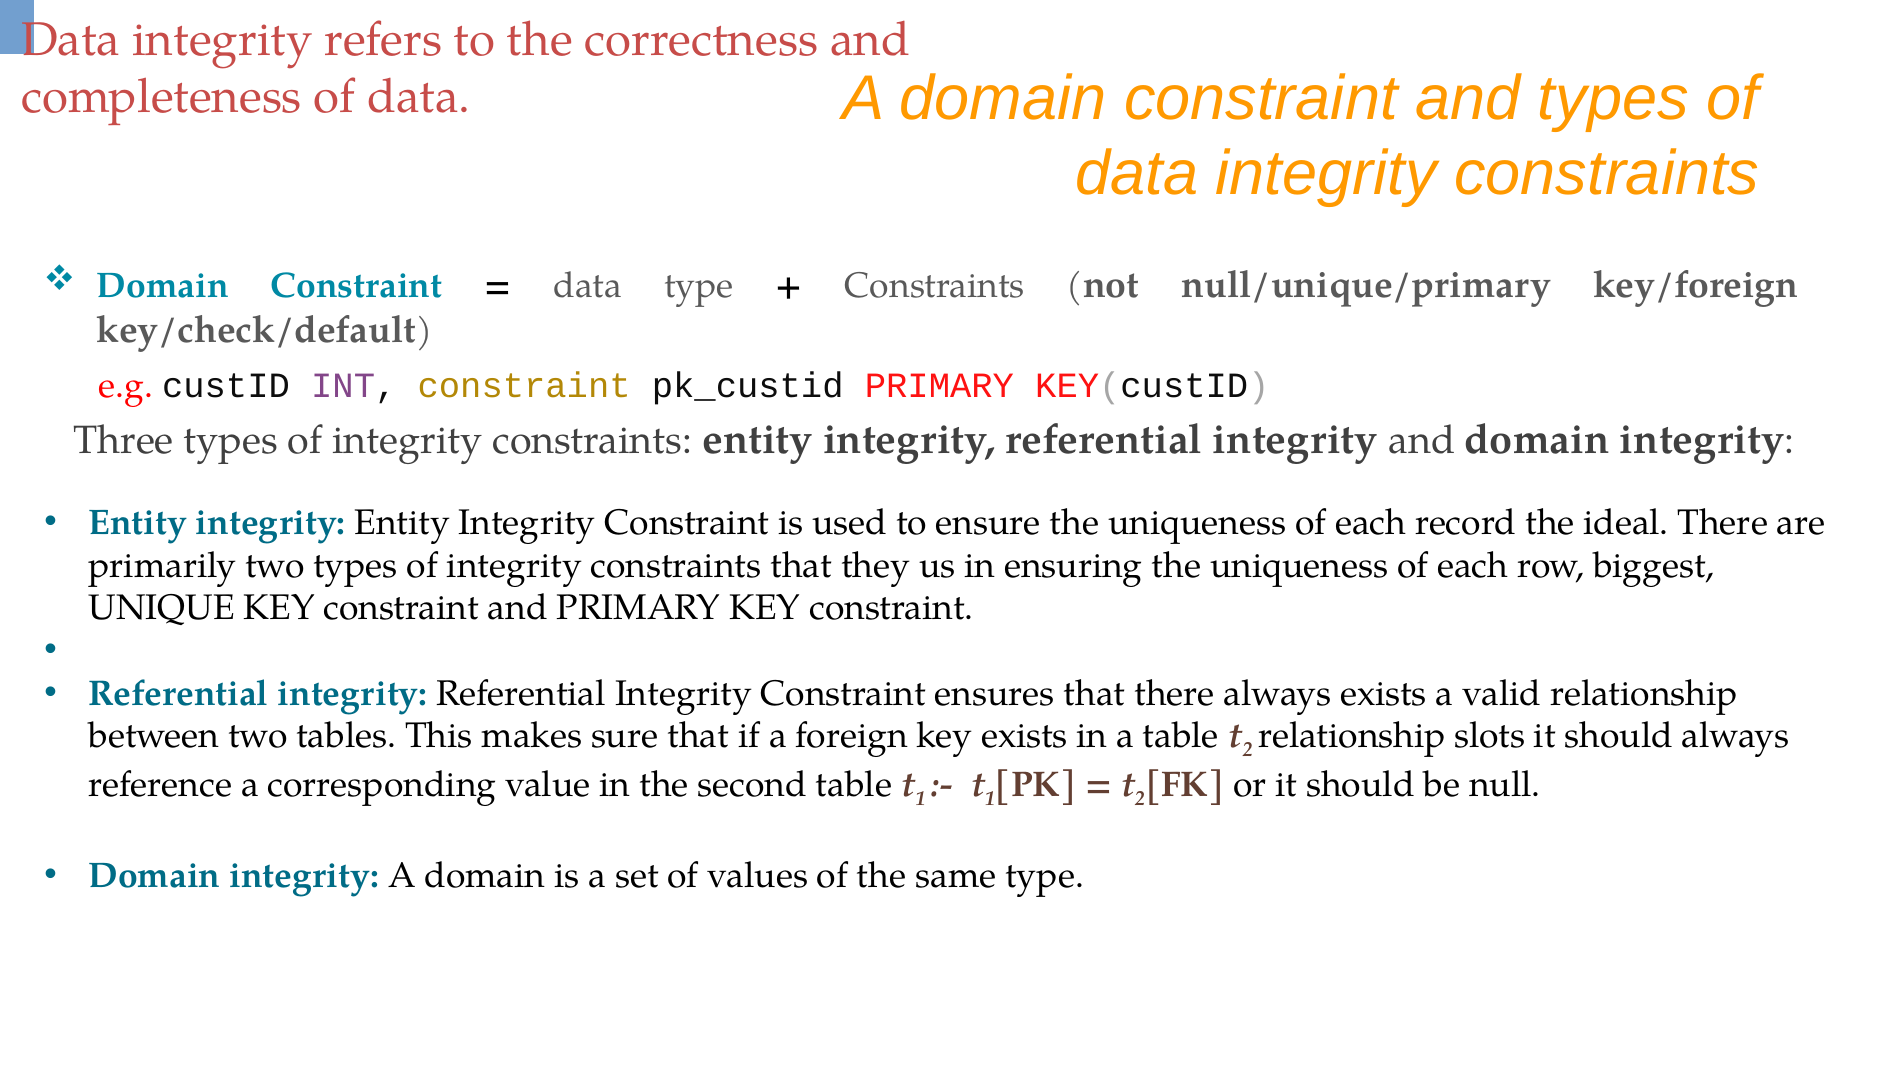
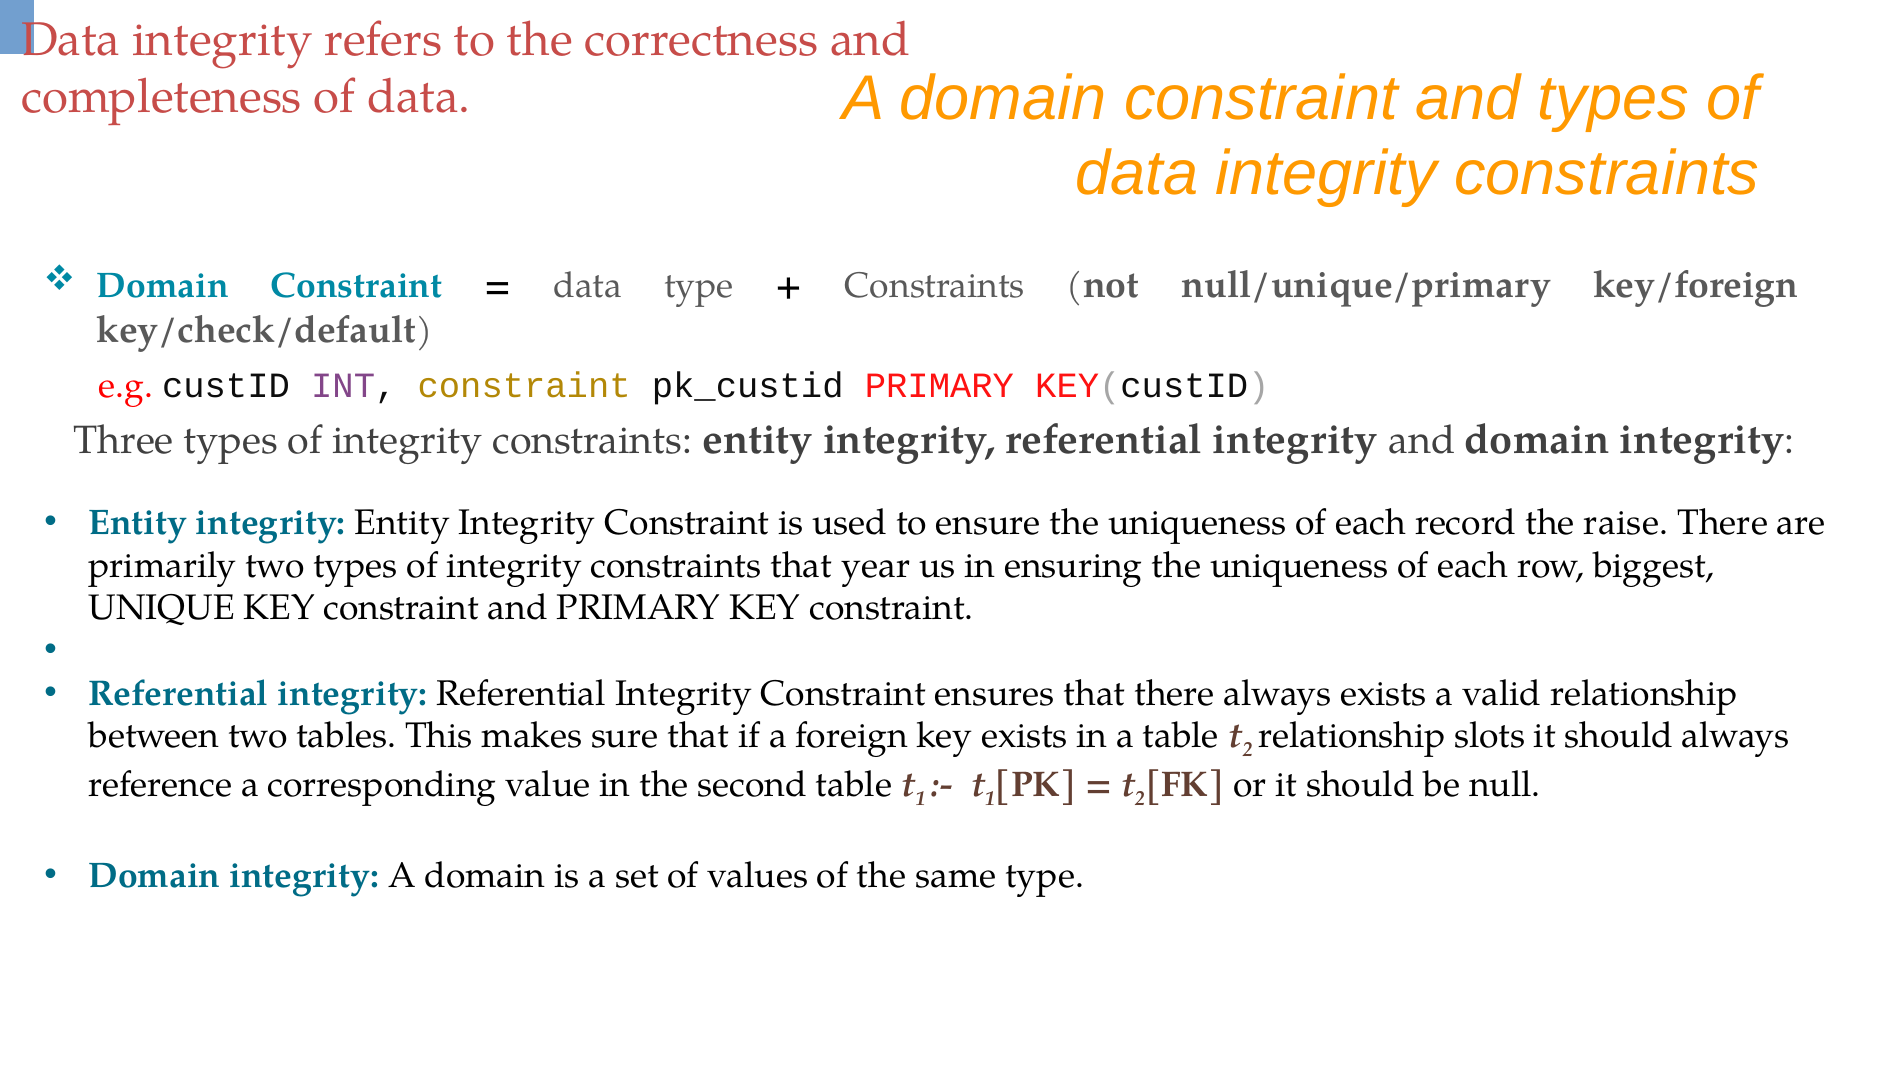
ideal: ideal -> raise (1626, 523)
they: they -> year (876, 566)
